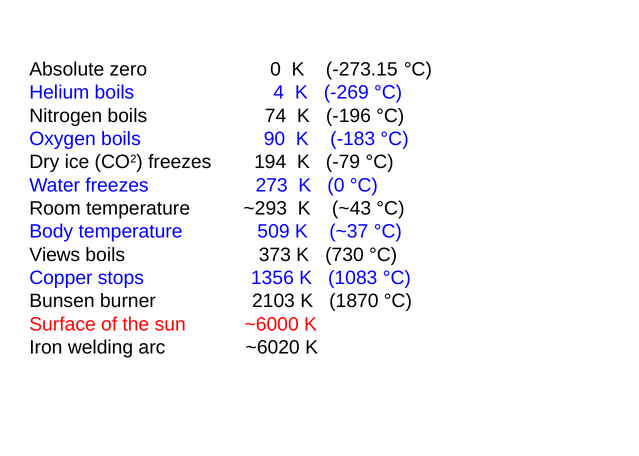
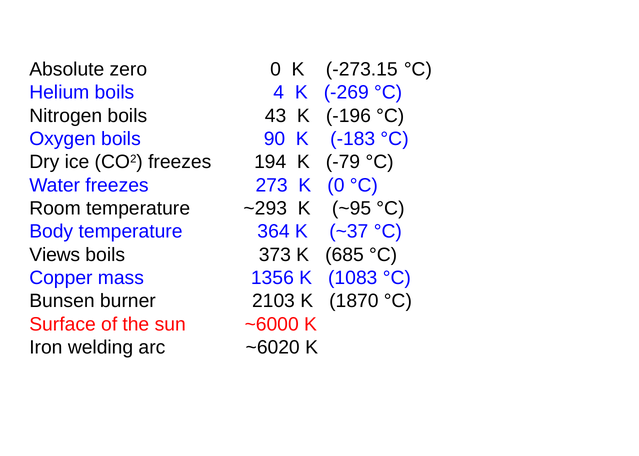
74: 74 -> 43 (276, 116)
~43: ~43 -> ~95 (352, 209)
509: 509 -> 364 (274, 232)
730: 730 -> 685 (344, 255)
stops: stops -> mass (121, 278)
